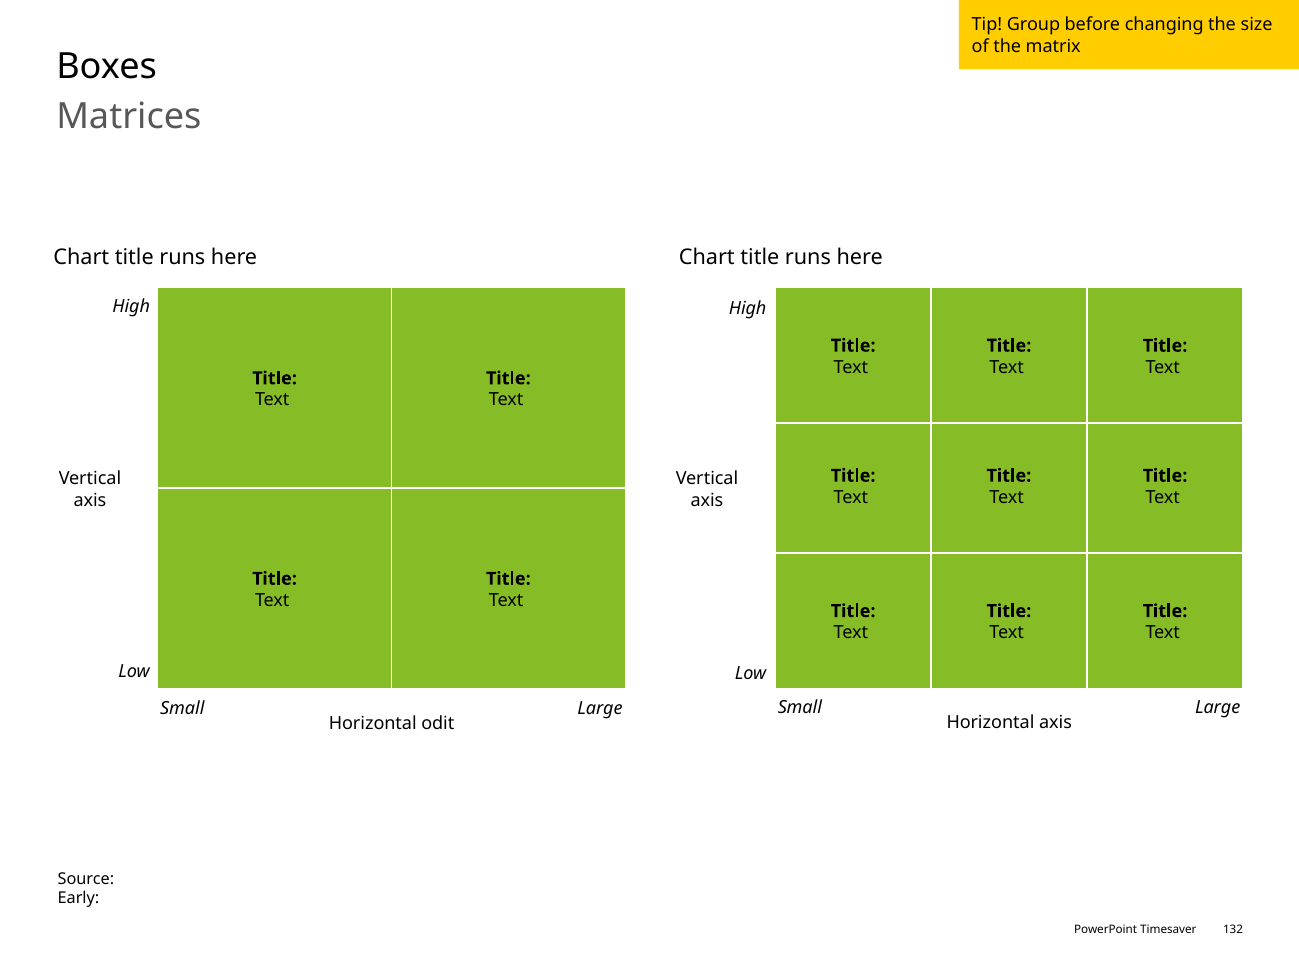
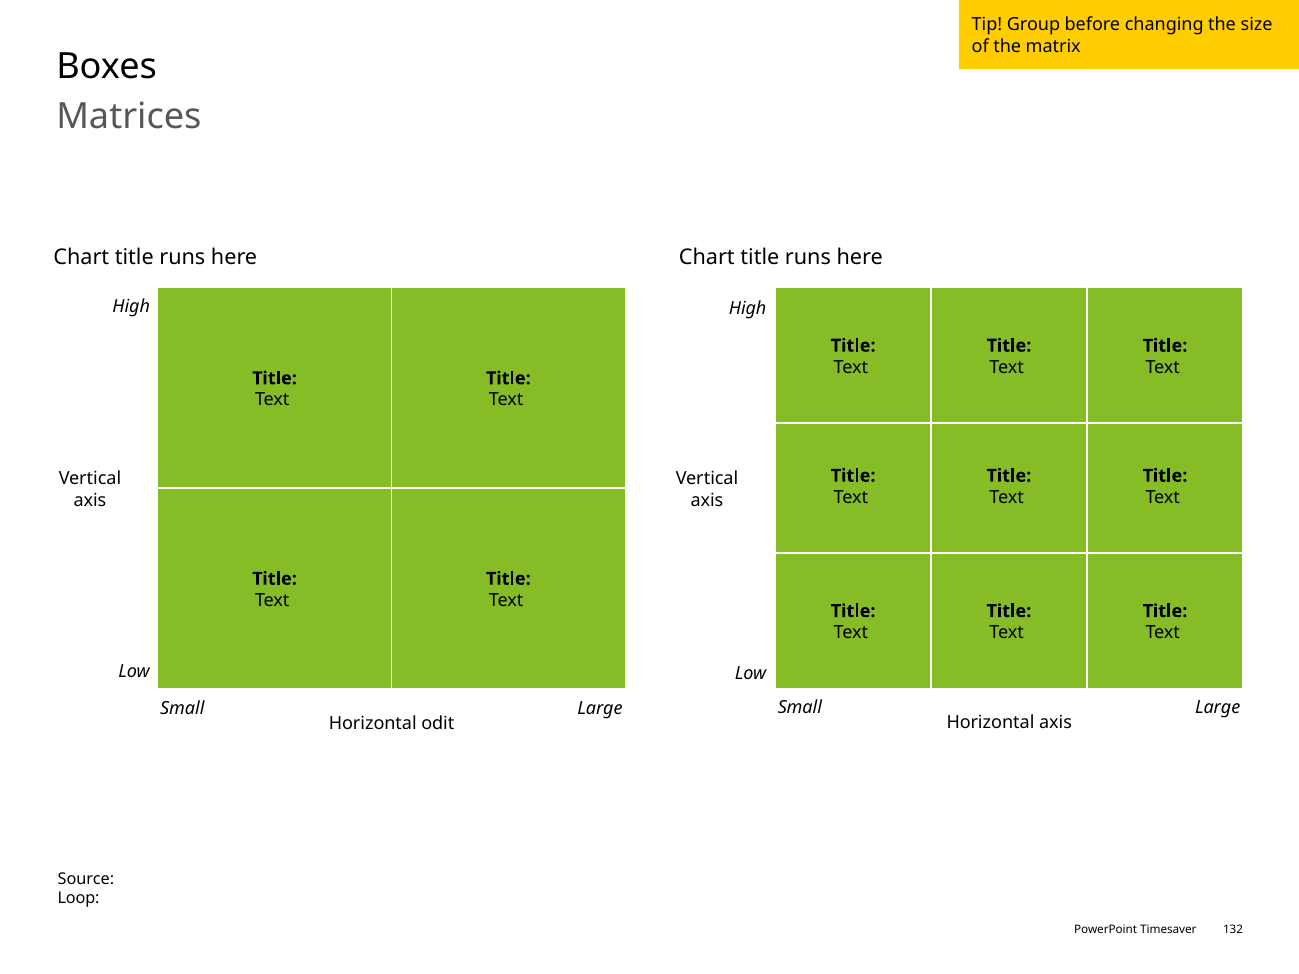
Early: Early -> Loop (79, 898)
